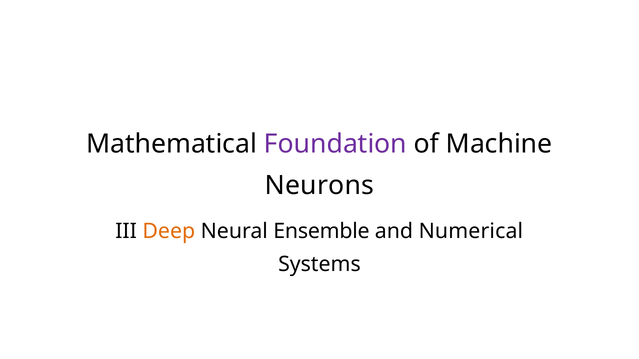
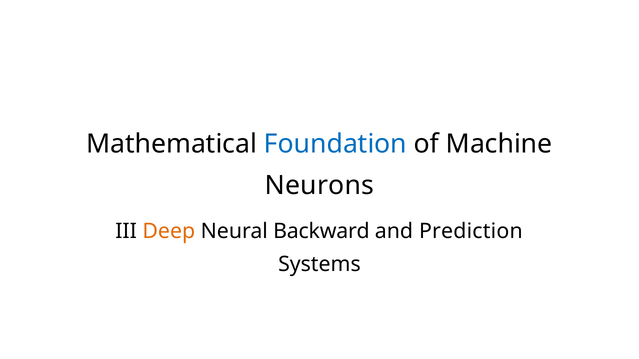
Foundation colour: purple -> blue (335, 144)
Ensemble: Ensemble -> Backward (321, 231)
Numerical: Numerical -> Prediction (471, 231)
